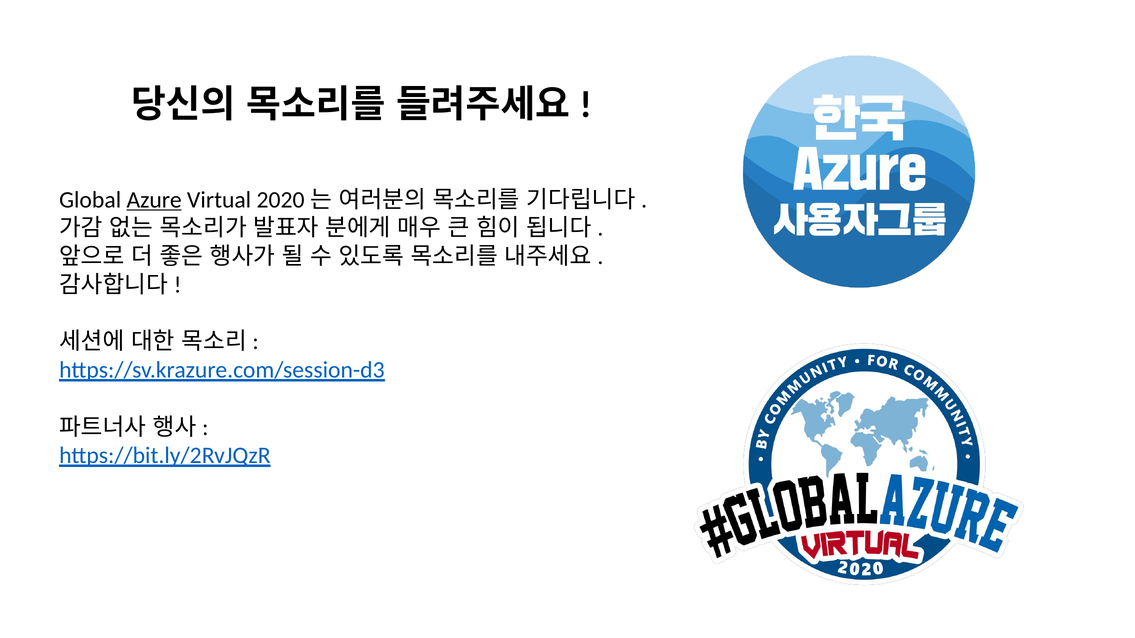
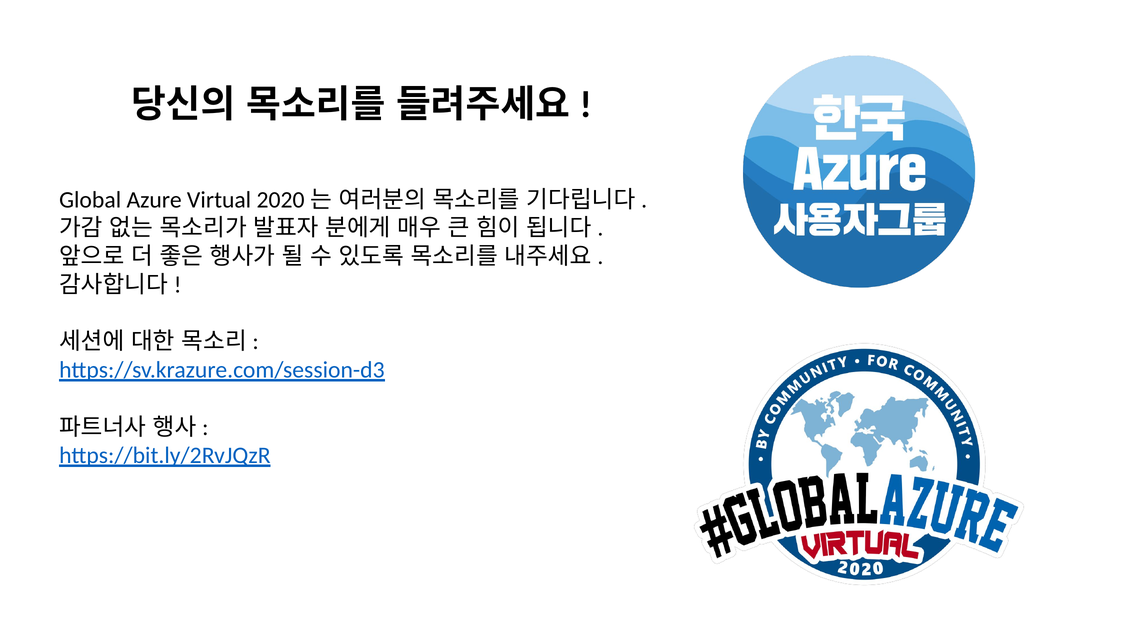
Azure underline: present -> none (154, 200)
